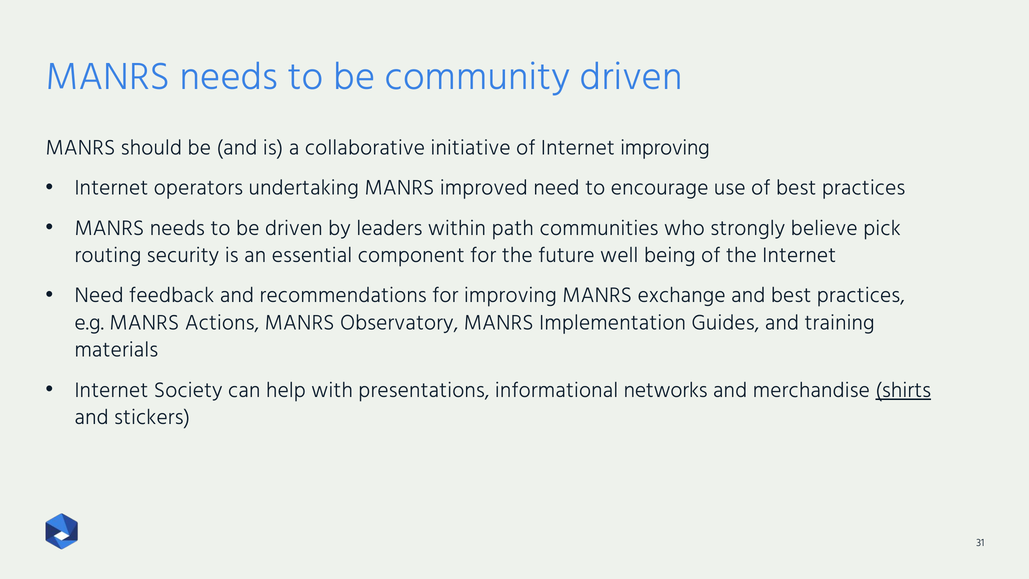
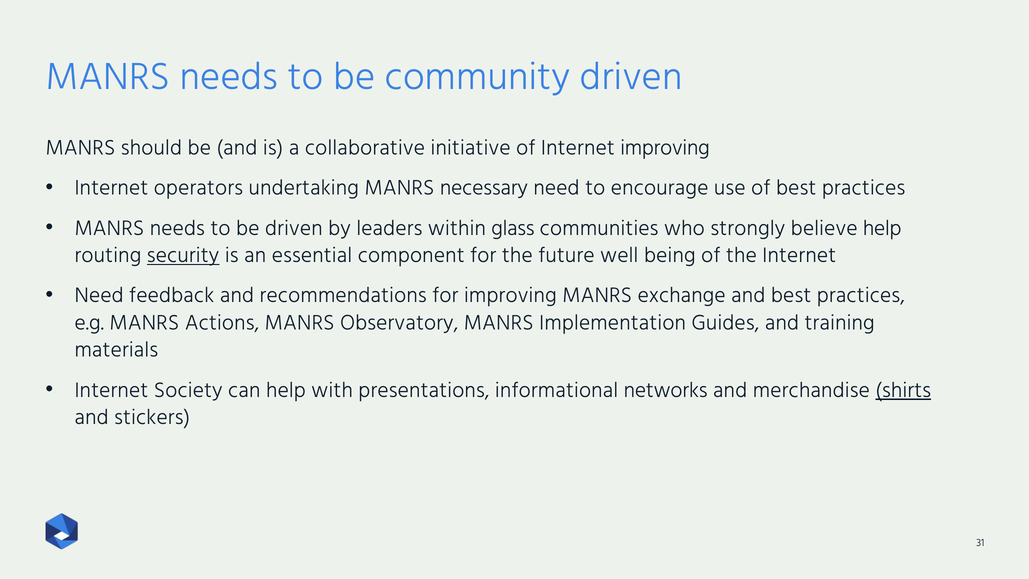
improved: improved -> necessary (484, 188)
path: path -> glass (513, 228)
believe pick: pick -> help (882, 228)
security underline: none -> present (183, 255)
